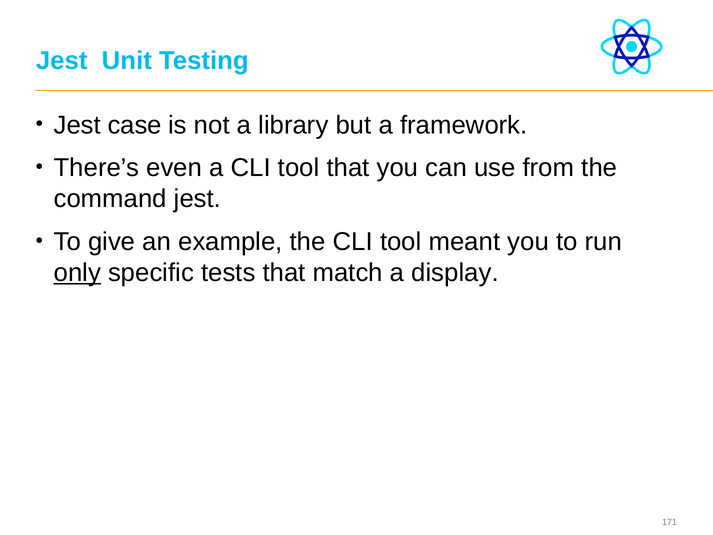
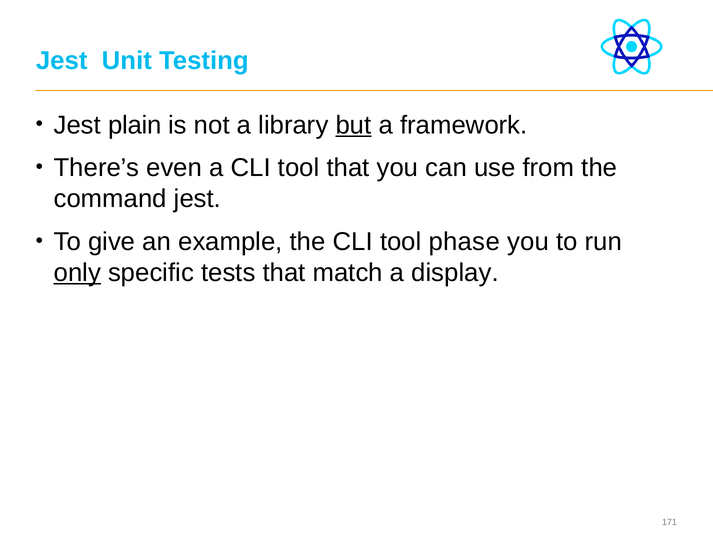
case: case -> plain (135, 125)
but underline: none -> present (354, 125)
meant: meant -> phase (464, 242)
